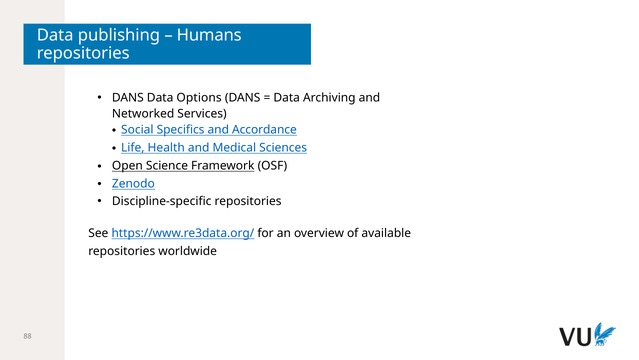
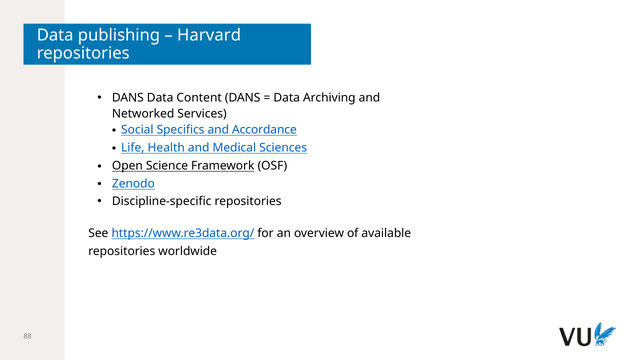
Humans: Humans -> Harvard (209, 35)
Options: Options -> Content (199, 98)
